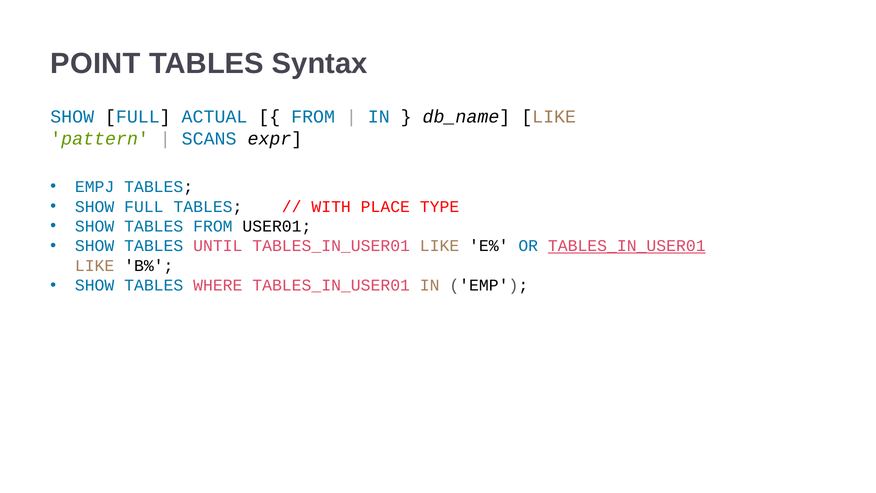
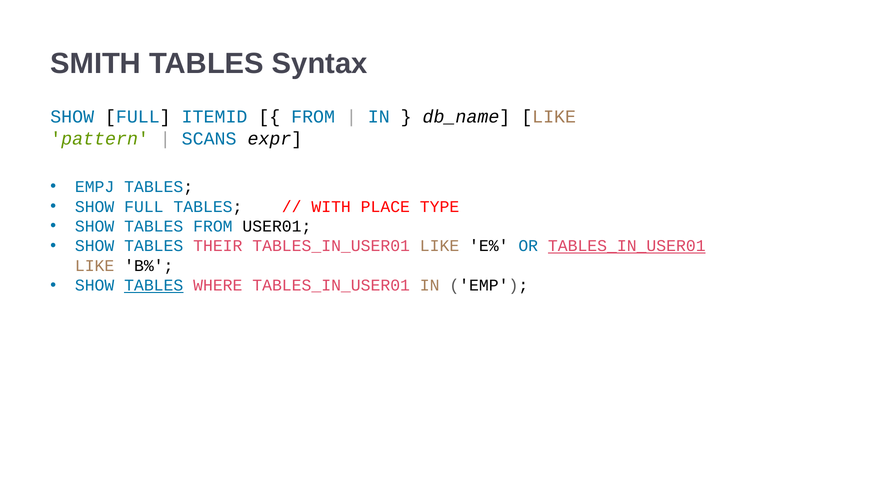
POINT: POINT -> SMITH (96, 63)
ACTUAL: ACTUAL -> ITEMID (215, 117)
UNTIL: UNTIL -> THEIR (218, 246)
TABLES underline: none -> present (154, 285)
